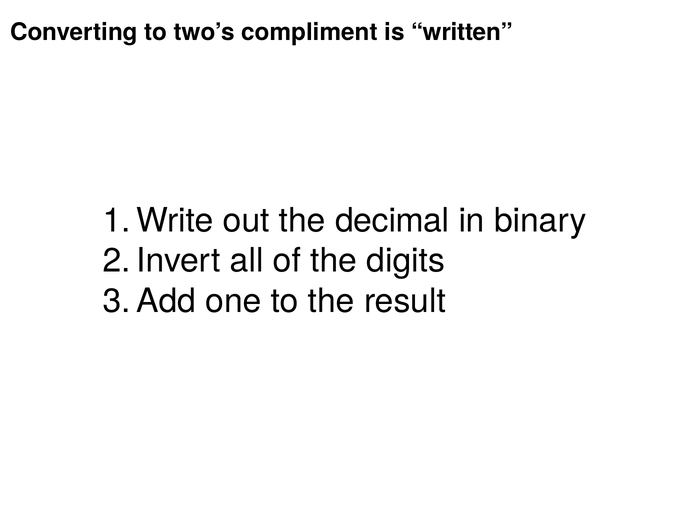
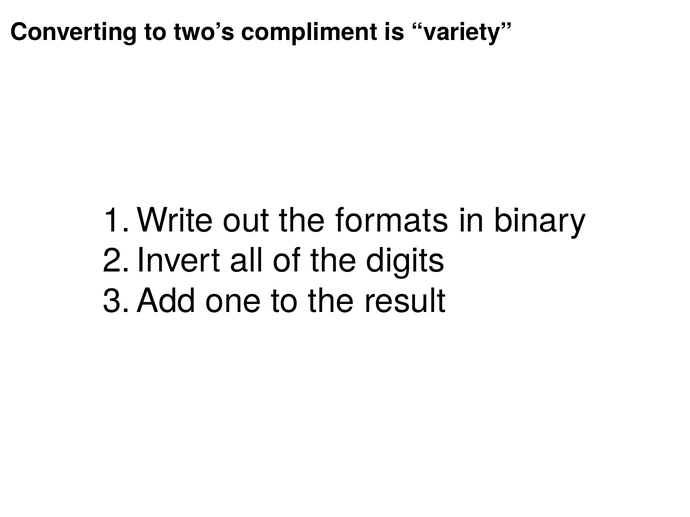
written: written -> variety (462, 32)
decimal: decimal -> formats (392, 221)
